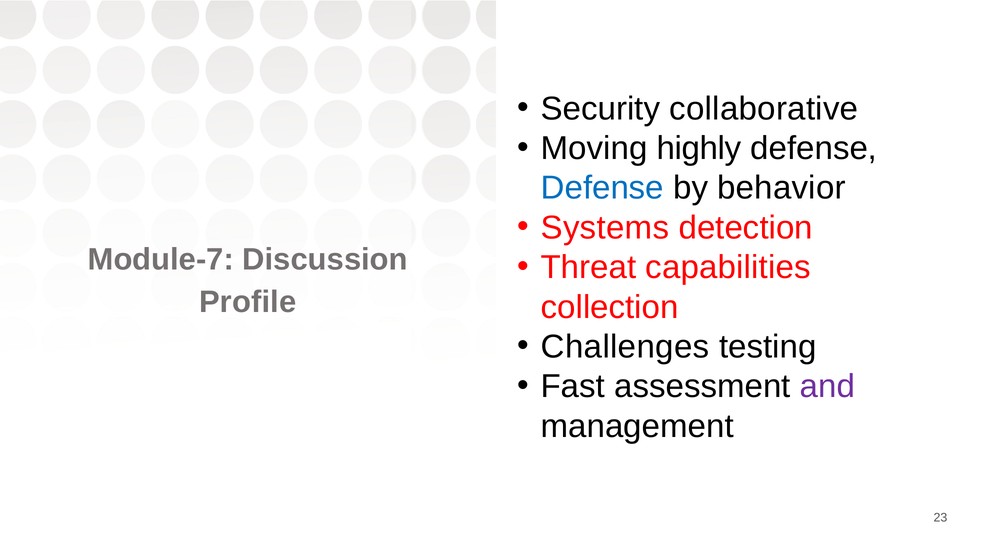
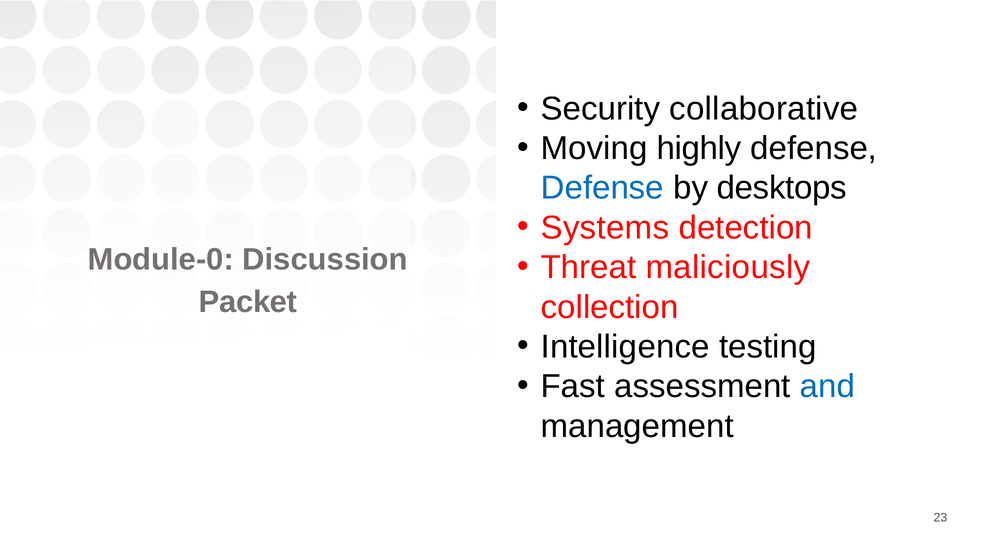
behavior: behavior -> desktops (782, 188)
Module-7: Module-7 -> Module-0 (161, 259)
capabilities: capabilities -> maliciously (728, 267)
Profile: Profile -> Packet (248, 302)
Challenges: Challenges -> Intelligence (625, 347)
and colour: purple -> blue (827, 386)
